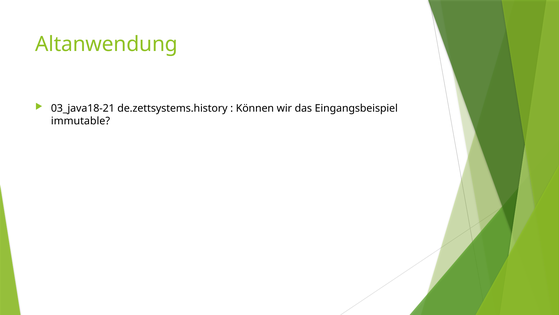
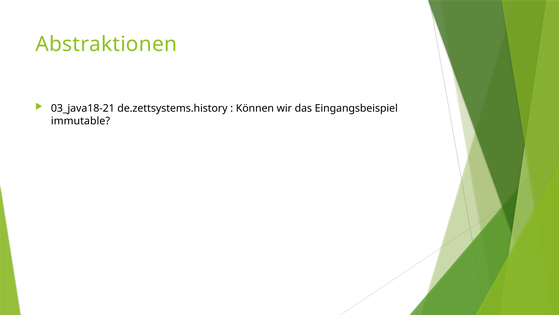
Altanwendung: Altanwendung -> Abstraktionen (106, 44)
